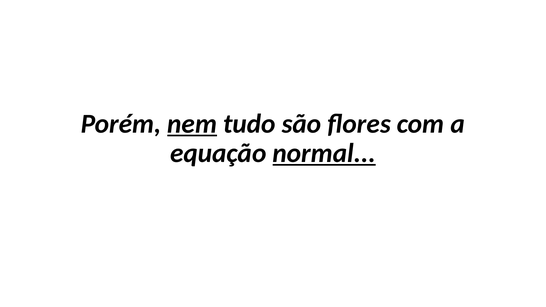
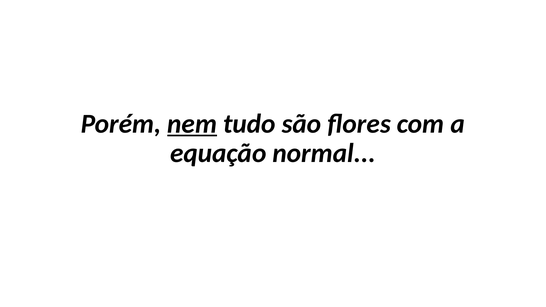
normal underline: present -> none (324, 153)
